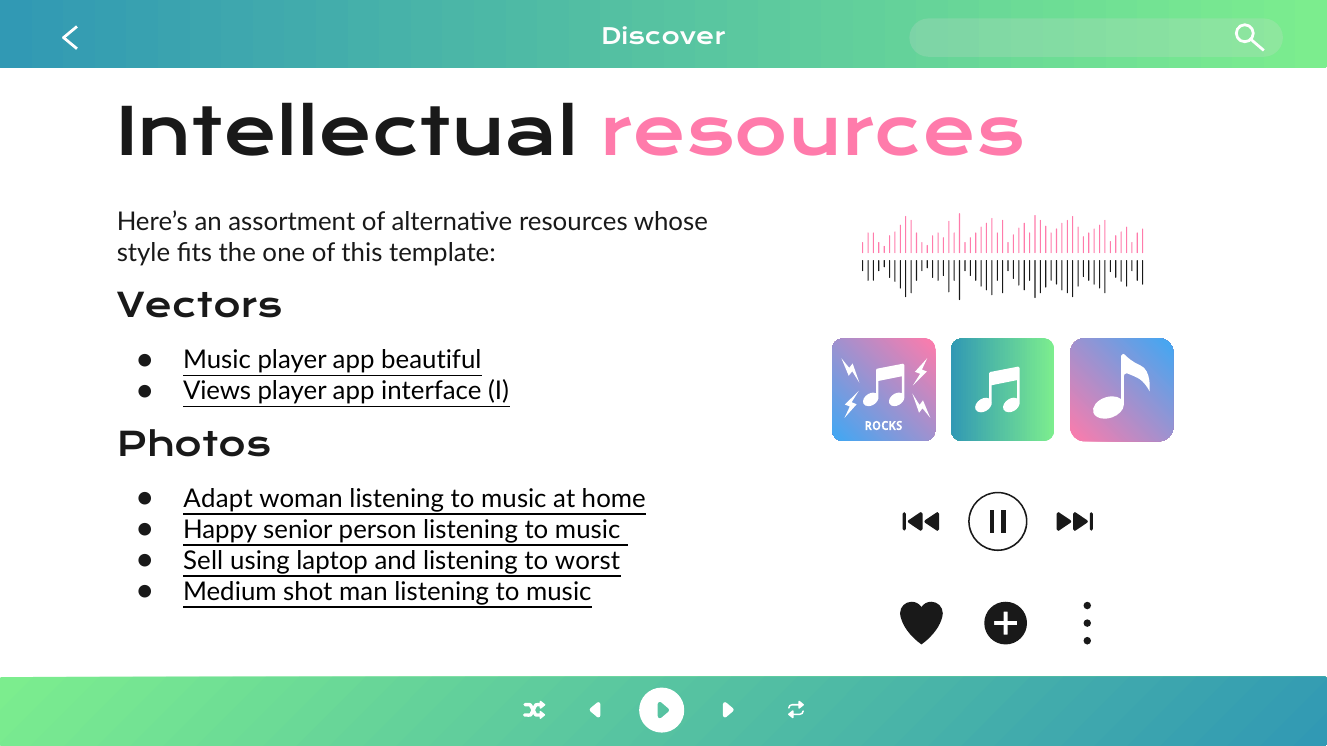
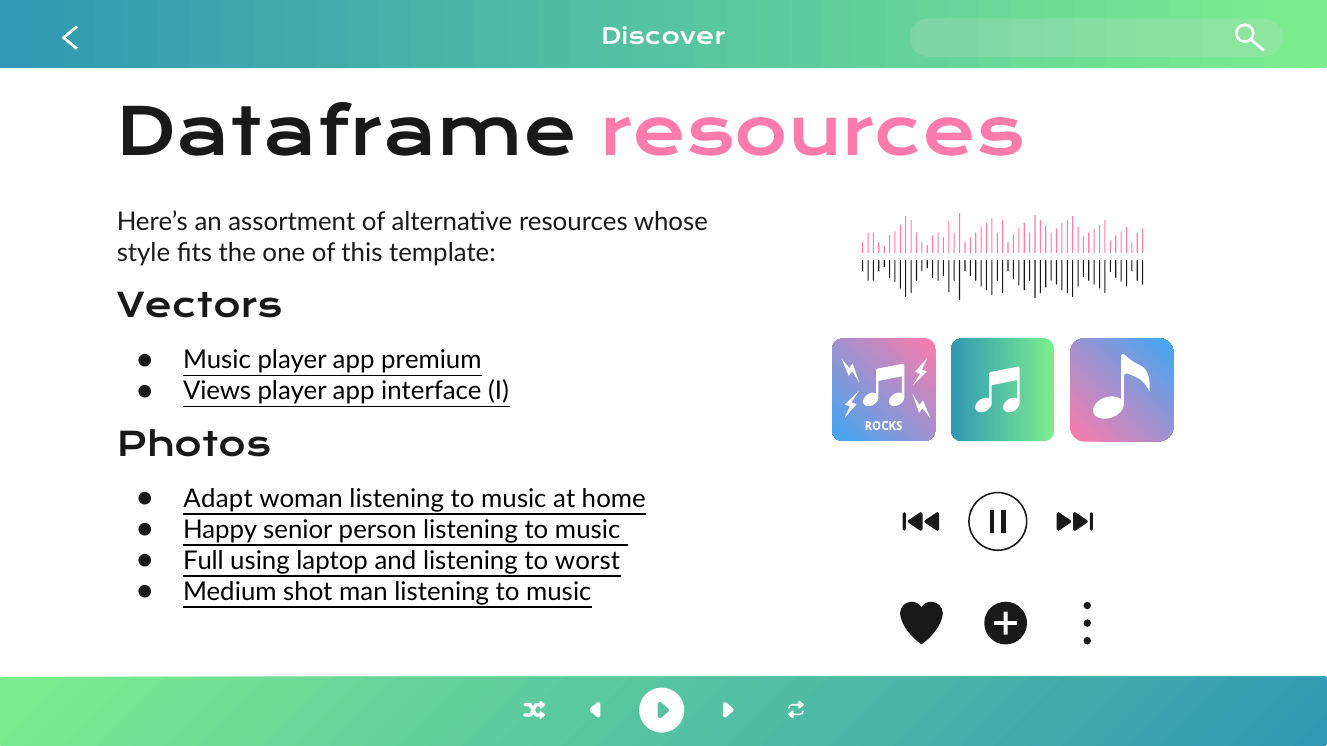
Intellectual: Intellectual -> Dataframe (347, 135)
beautiful: beautiful -> premium (431, 360)
Sell: Sell -> Full (203, 561)
